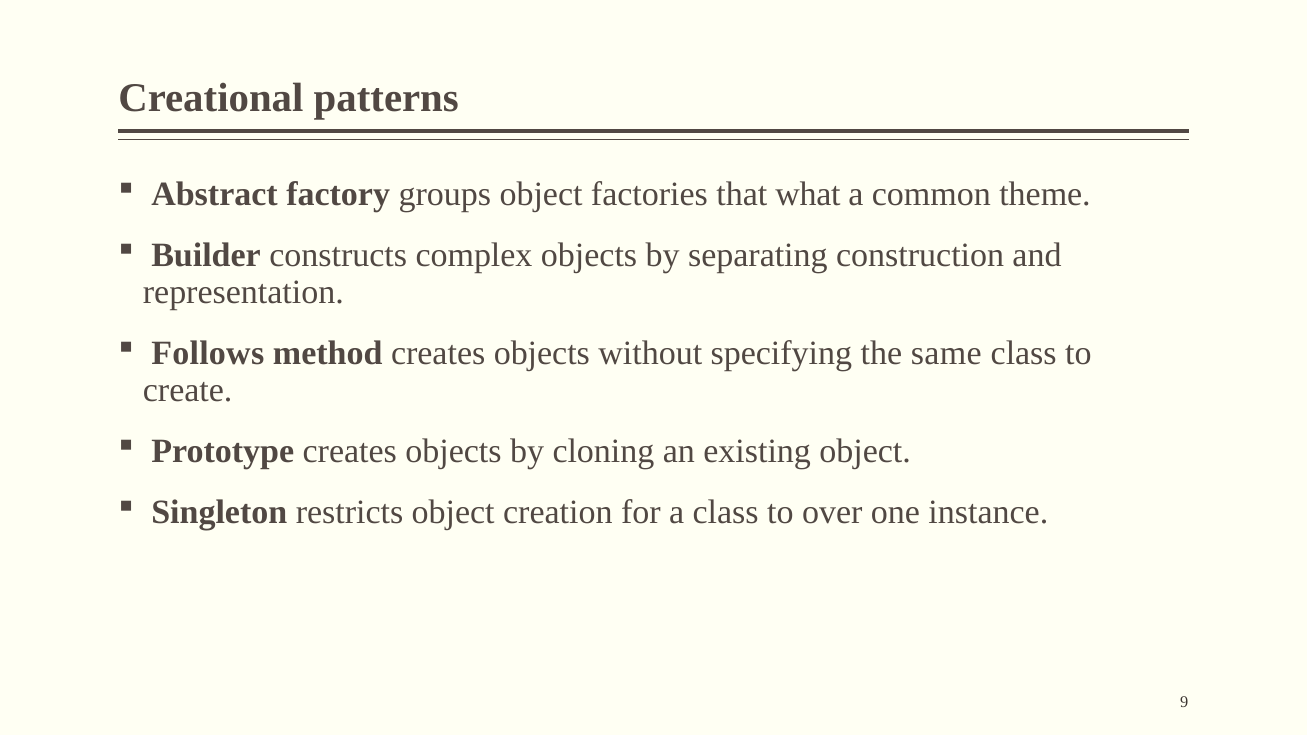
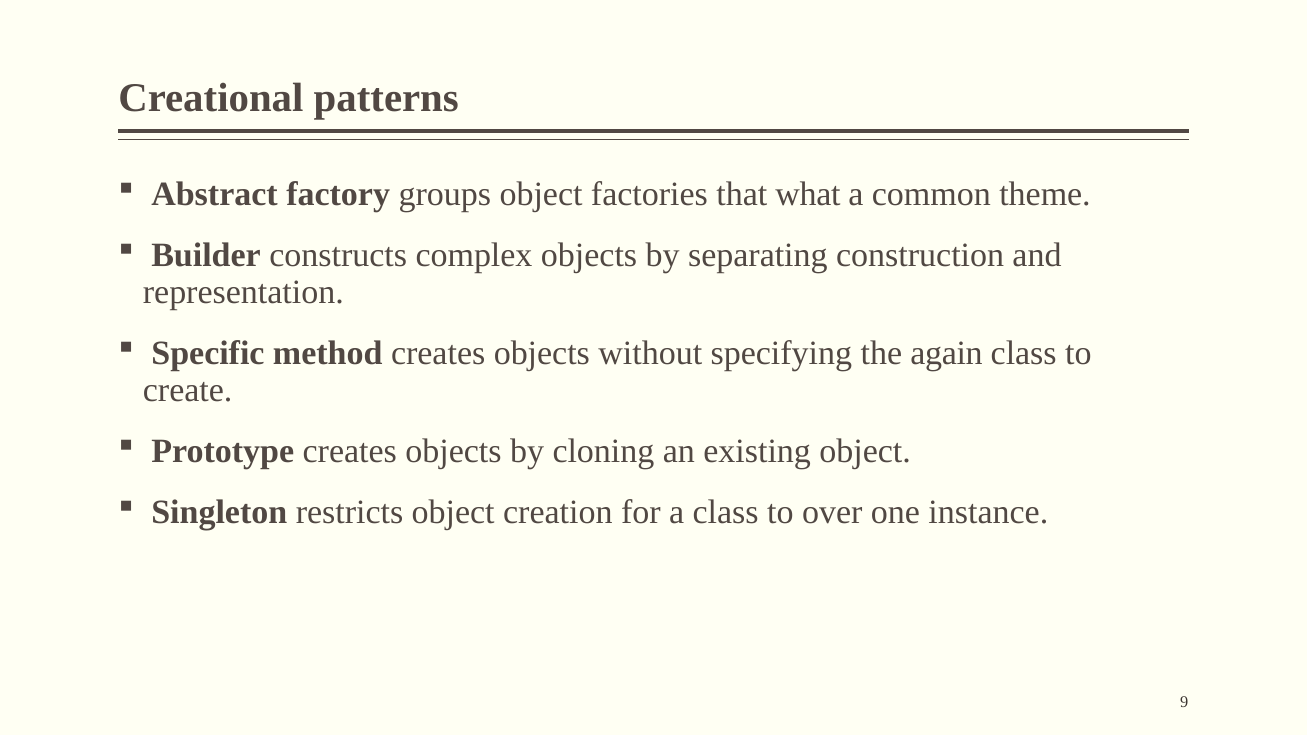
Follows: Follows -> Specific (208, 354)
same: same -> again (947, 354)
